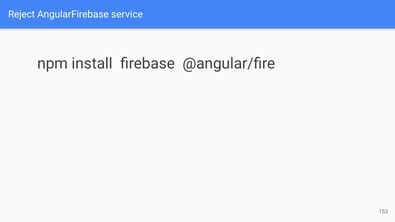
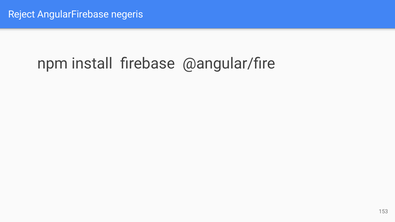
service: service -> negeris (127, 14)
